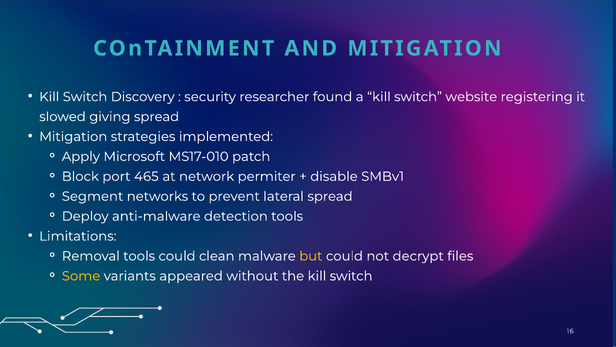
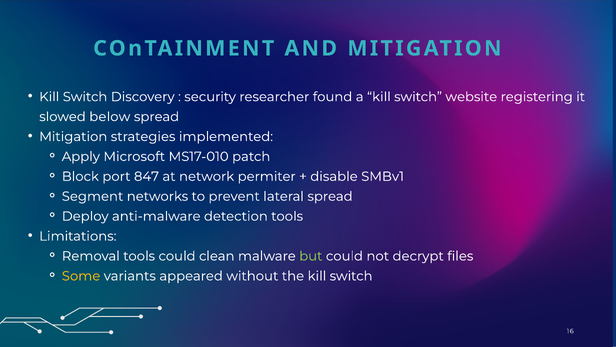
giving: giving -> below (110, 117)
465: 465 -> 847 (146, 176)
but colour: yellow -> light green (311, 256)
